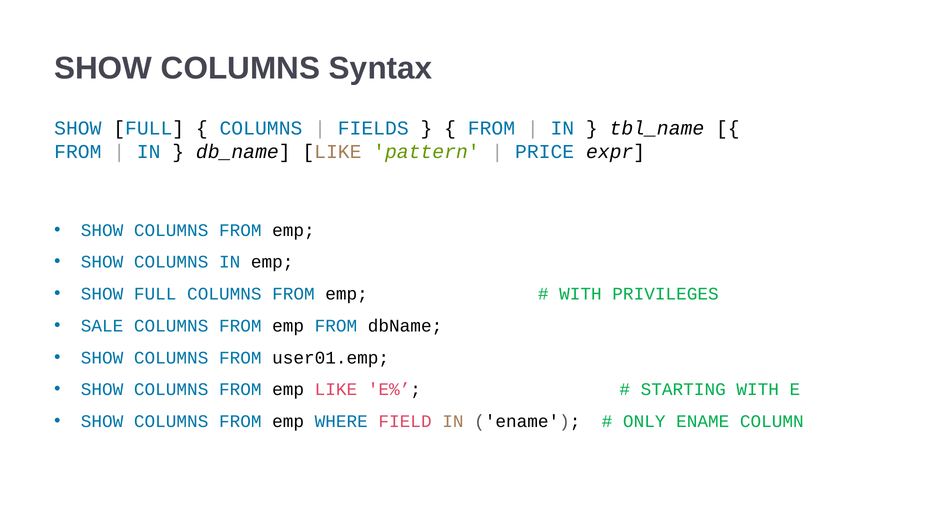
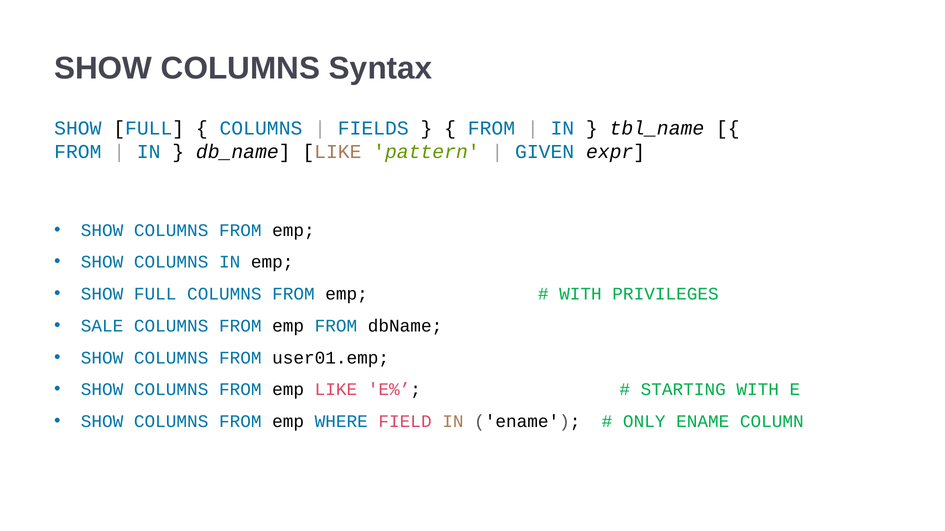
PRICE: PRICE -> GIVEN (545, 152)
